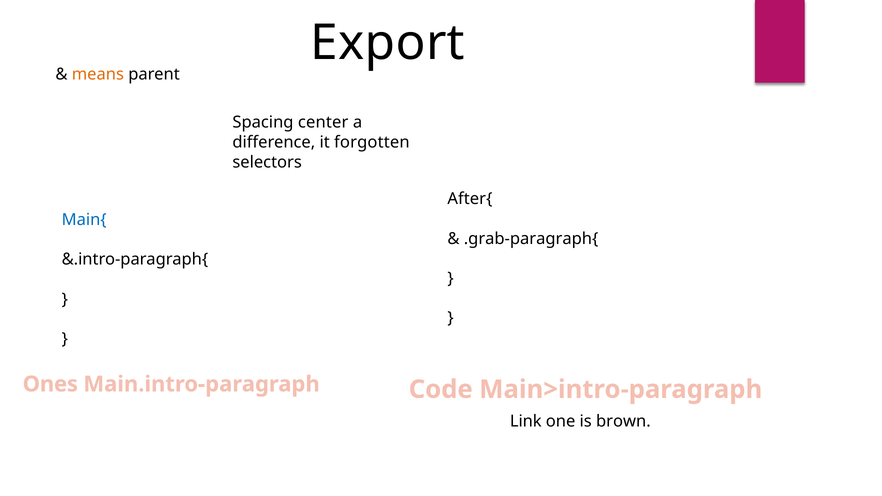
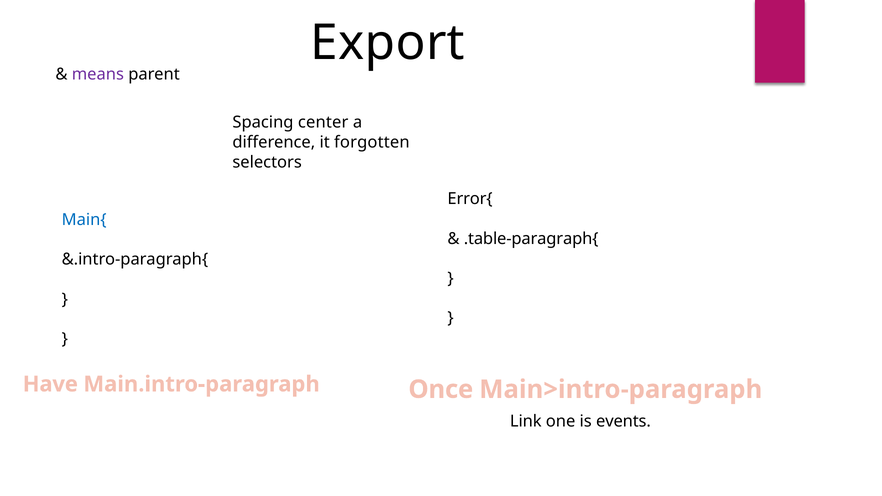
means colour: orange -> purple (98, 74)
After{: After{ -> Error{ (470, 199)
.grab-paragraph{: .grab-paragraph{ -> .table-paragraph{ (531, 239)
Ones: Ones -> Have (50, 384)
Code: Code -> Once (441, 389)
brown: brown -> events (623, 421)
